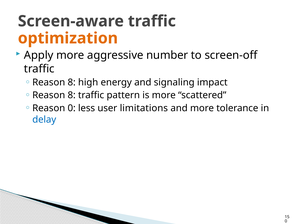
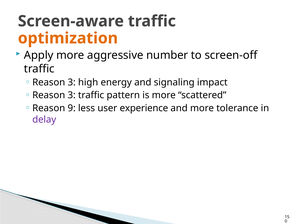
8: 8 -> 3 (72, 82)
8: 8 -> 3 (72, 95)
Reason 0: 0 -> 9 (72, 108)
limitations: limitations -> experience (144, 108)
delay colour: blue -> purple (44, 119)
